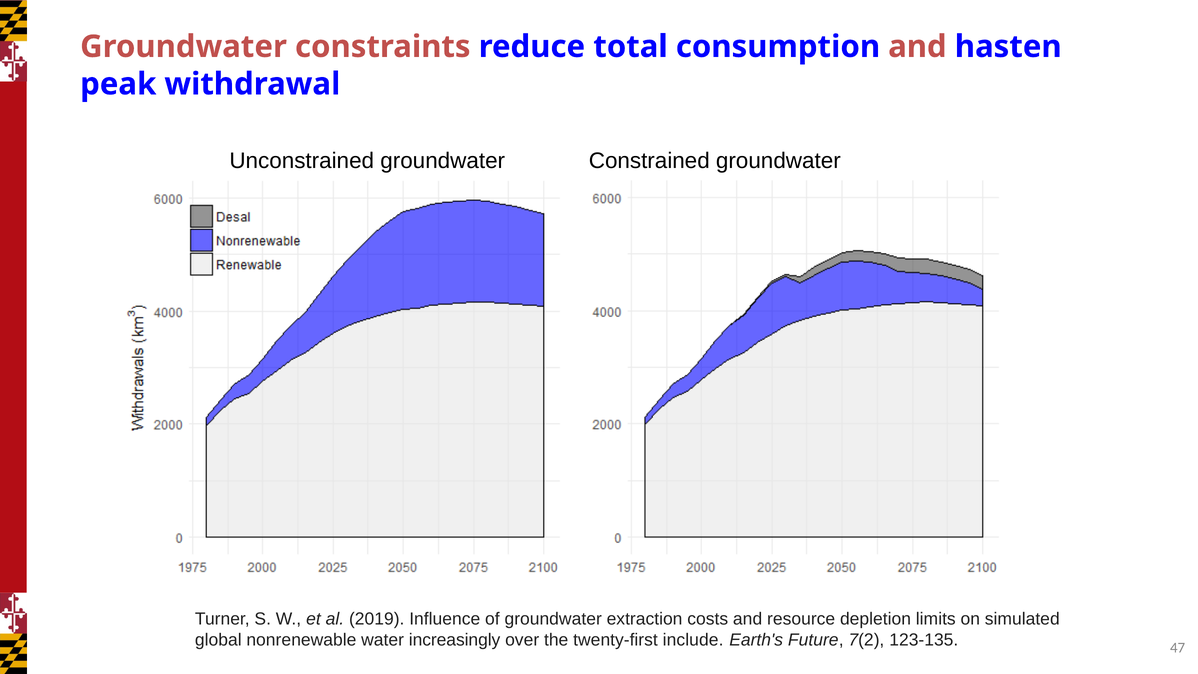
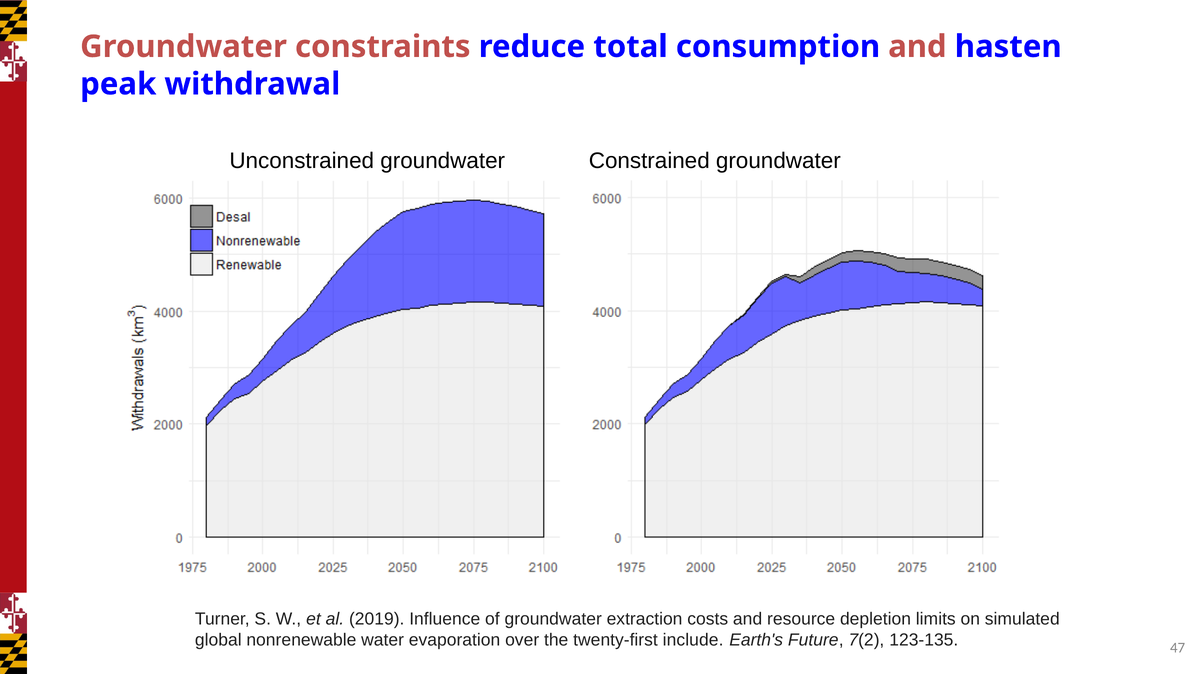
increasingly: increasingly -> evaporation (455, 640)
